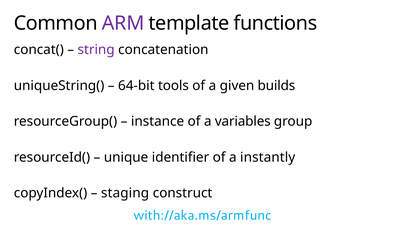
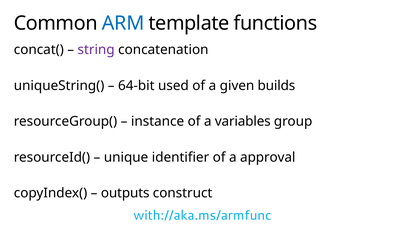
ARM colour: purple -> blue (123, 23)
tools: tools -> used (173, 86)
instantly: instantly -> approval (268, 157)
staging: staging -> outputs (125, 193)
